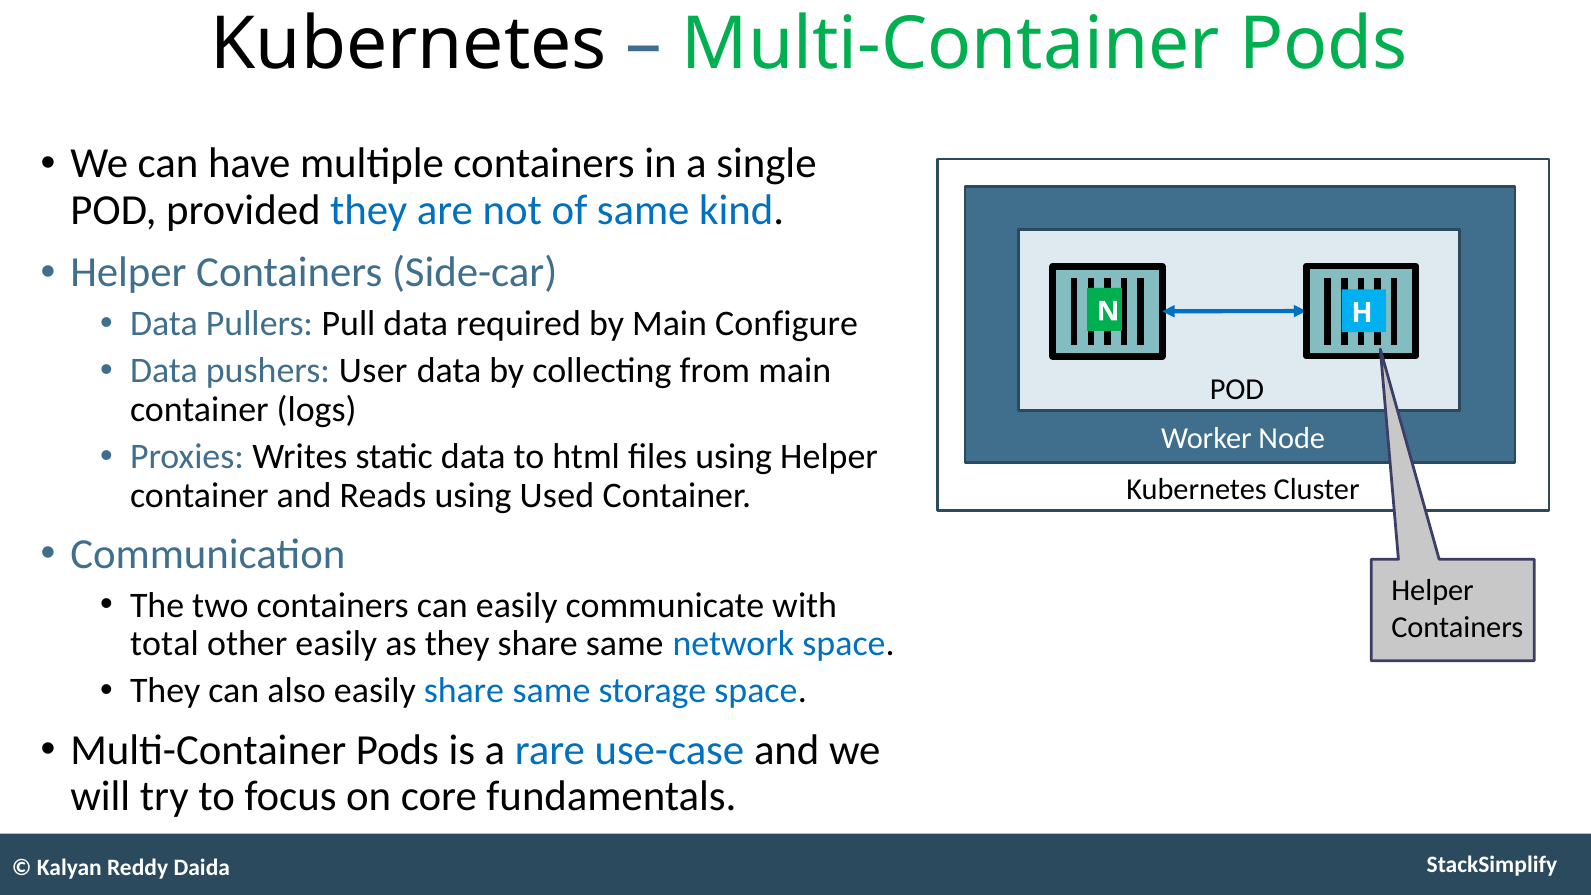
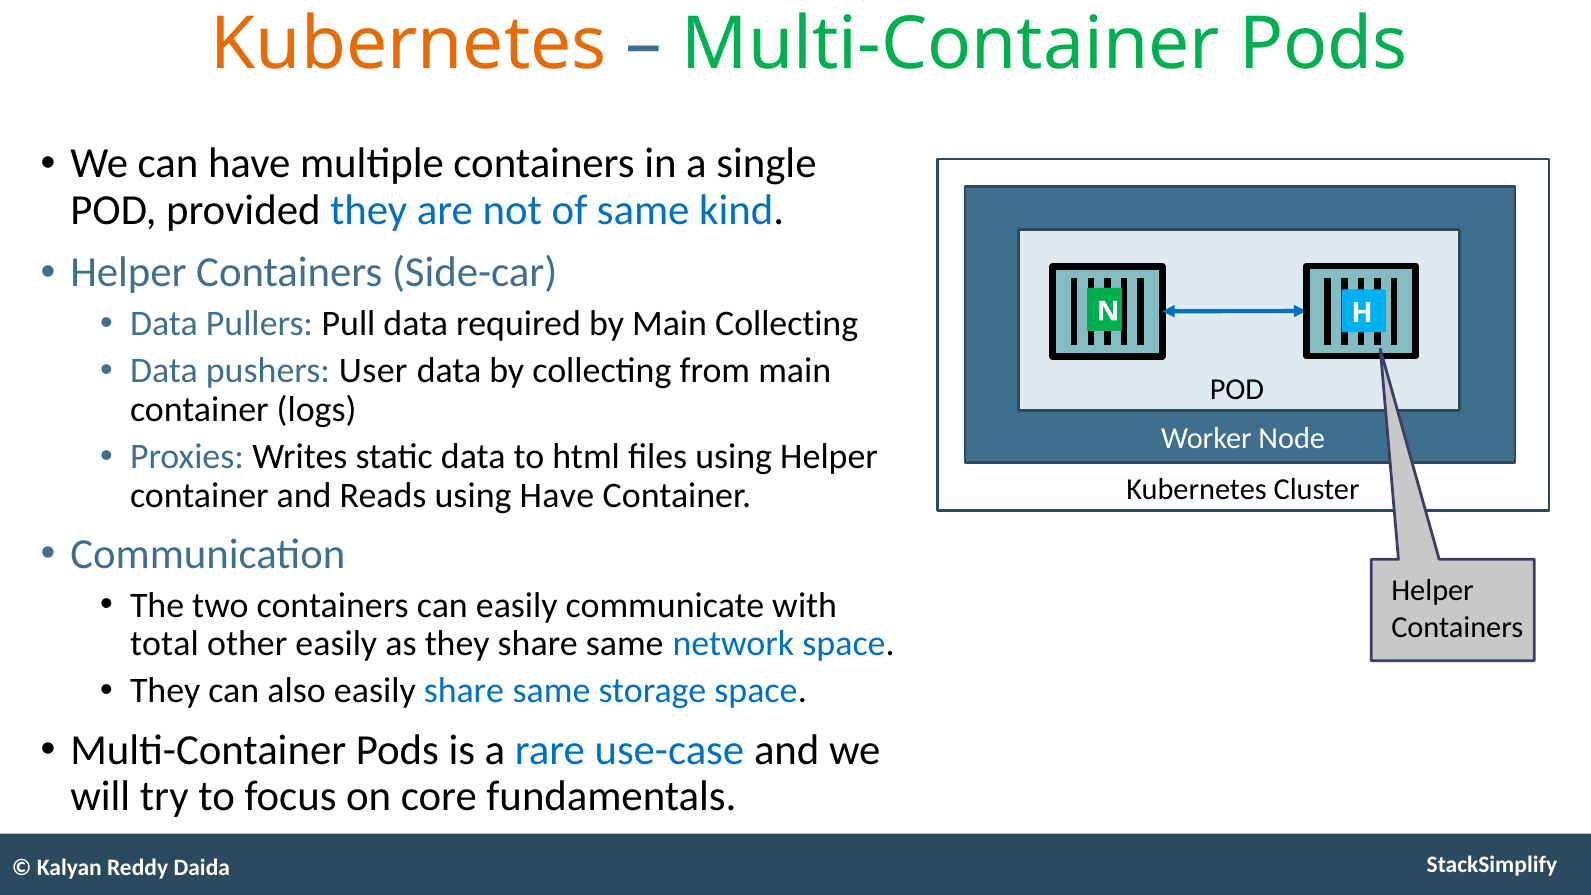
Kubernetes colour: black -> orange (409, 45)
Main Configure: Configure -> Collecting (787, 324)
using Used: Used -> Have (557, 495)
